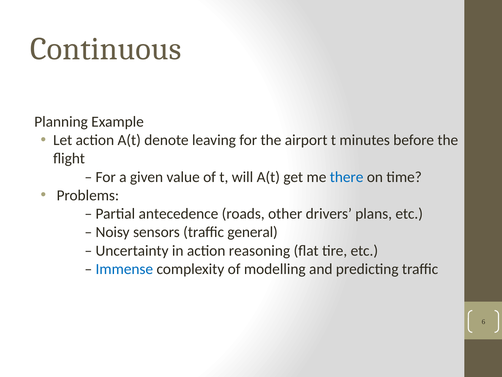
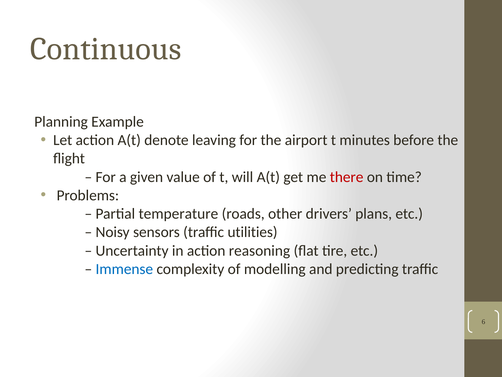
there colour: blue -> red (347, 177)
antecedence: antecedence -> temperature (178, 214)
general: general -> utilities (253, 232)
